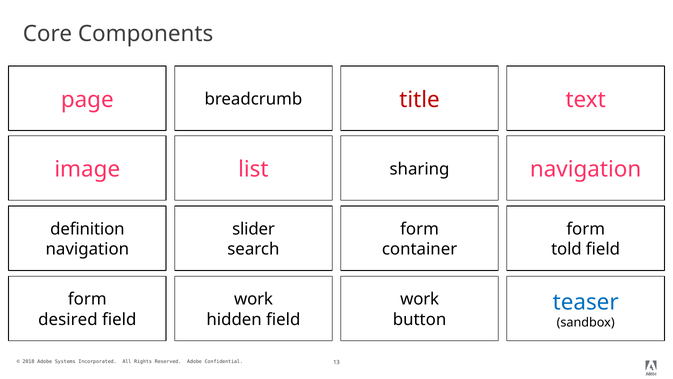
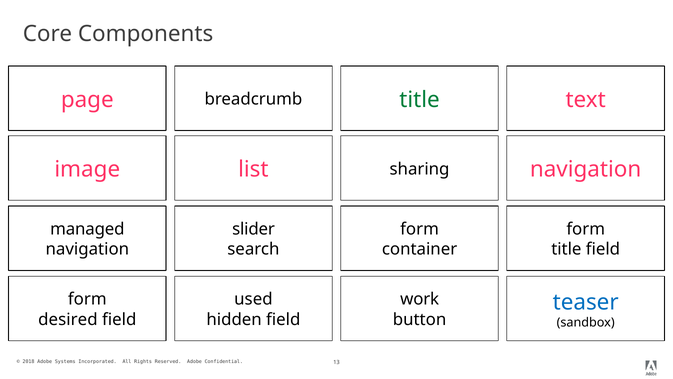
title colour: red -> green (420, 100)
definition: definition -> managed (87, 229)
told: told -> title (566, 249)
work: work -> used (253, 299)
